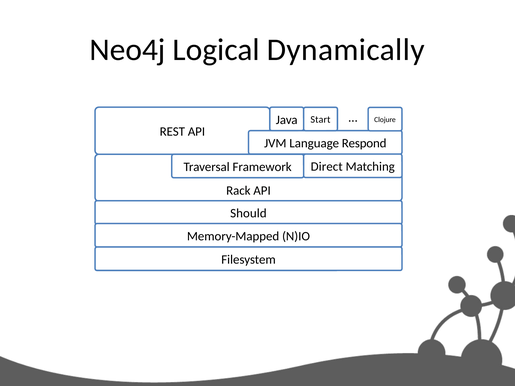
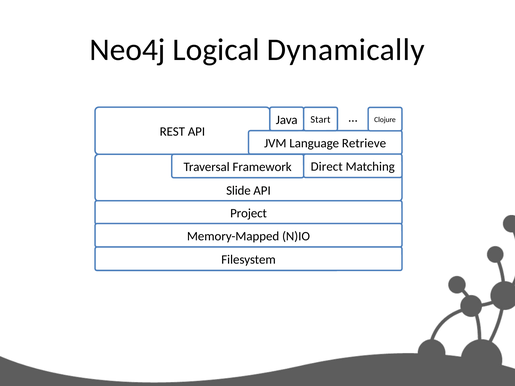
Respond: Respond -> Retrieve (364, 143)
Rack: Rack -> Slide (238, 191)
Should: Should -> Project (249, 213)
